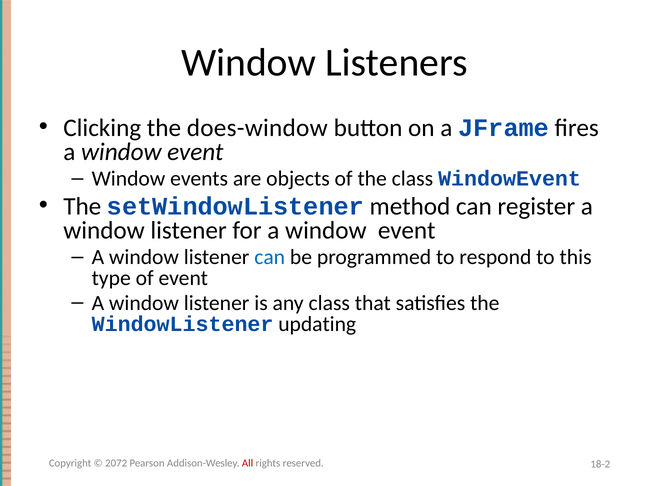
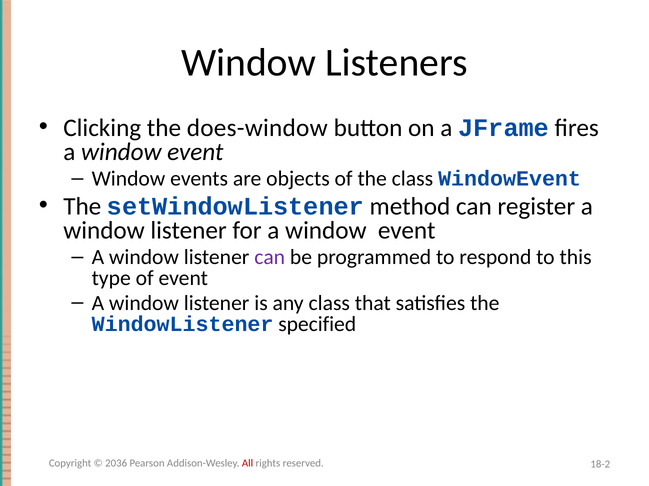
can colour: blue -> purple (270, 258)
updating: updating -> specified (317, 324)
2072: 2072 -> 2036 (116, 464)
